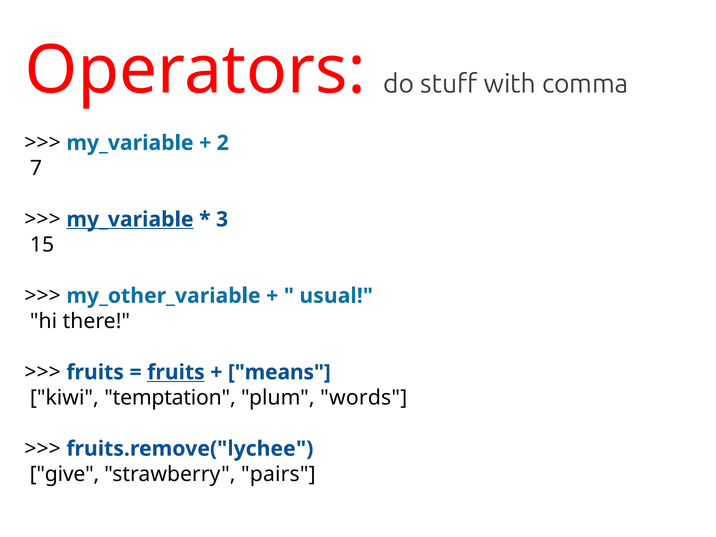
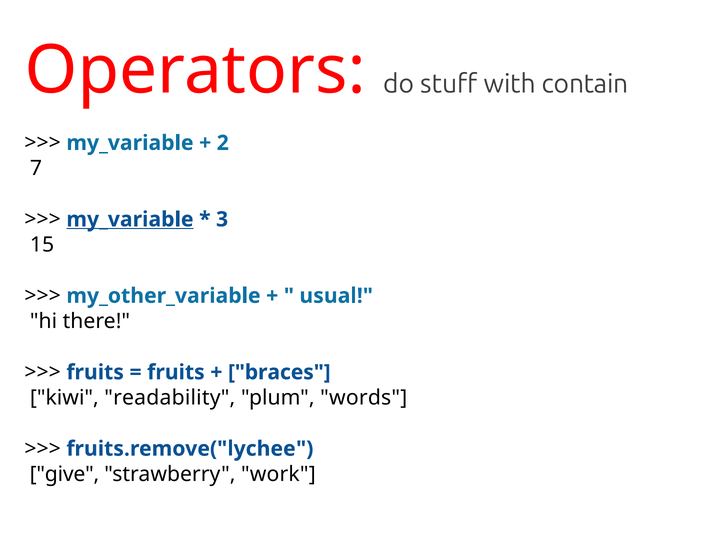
comma: comma -> contain (585, 84)
fruits underline: present -> none (176, 372)
means: means -> braces (279, 372)
temptation: temptation -> readability (170, 398)
pairs: pairs -> work (278, 474)
